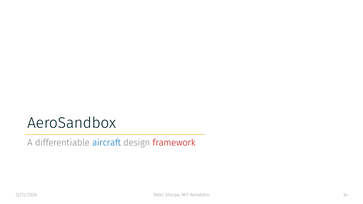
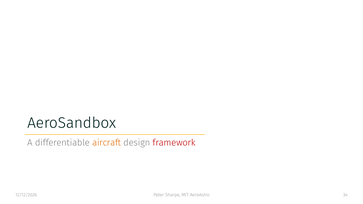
aircraft colour: blue -> orange (107, 143)
